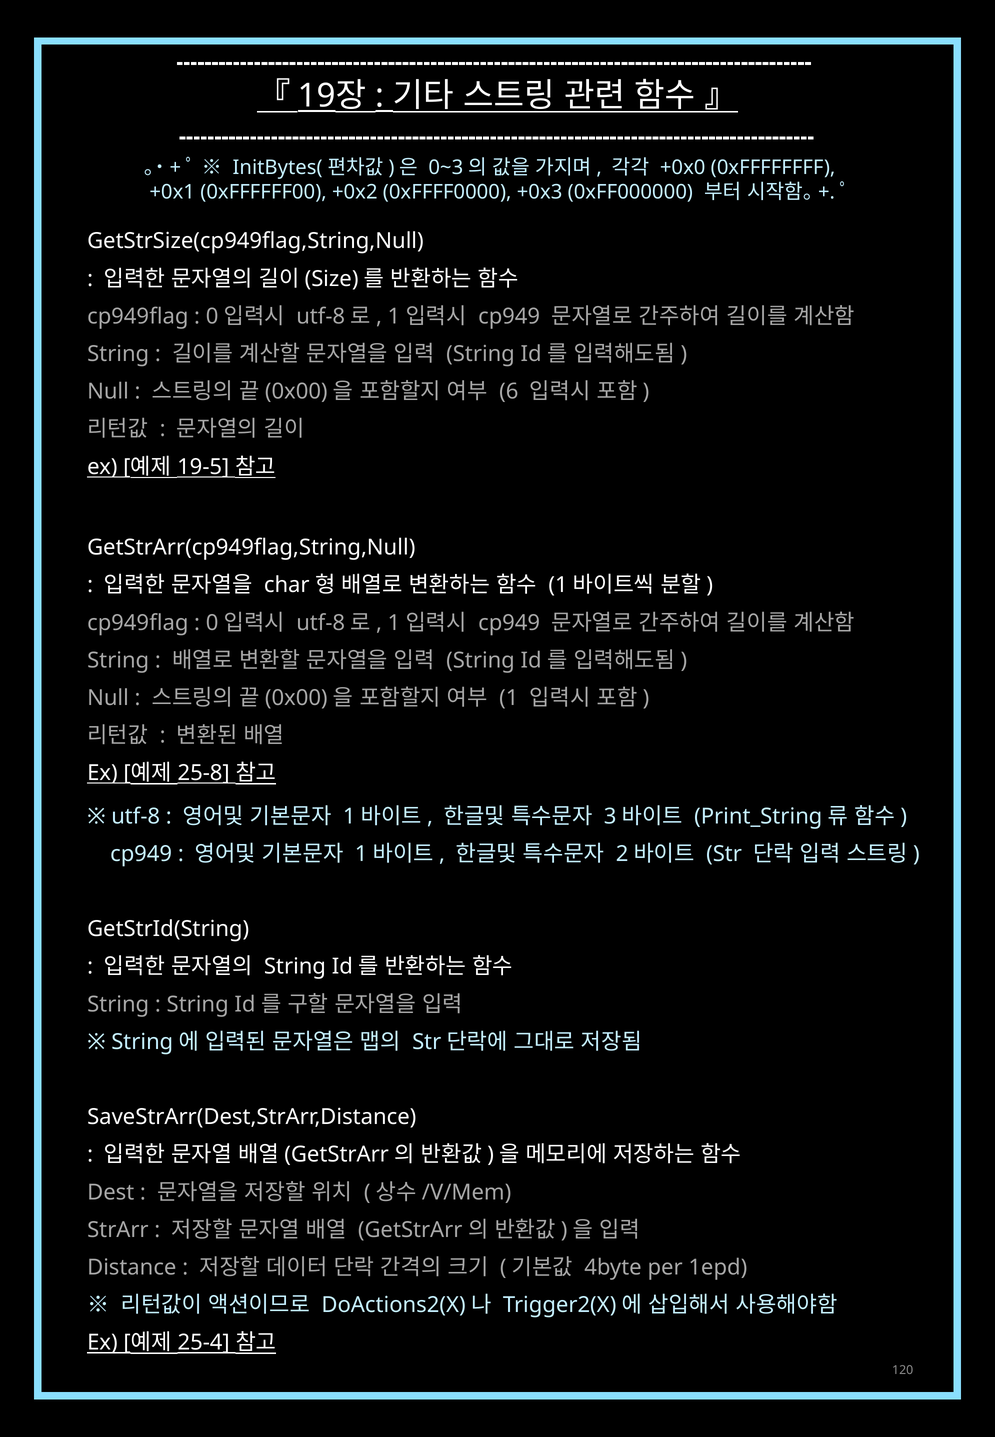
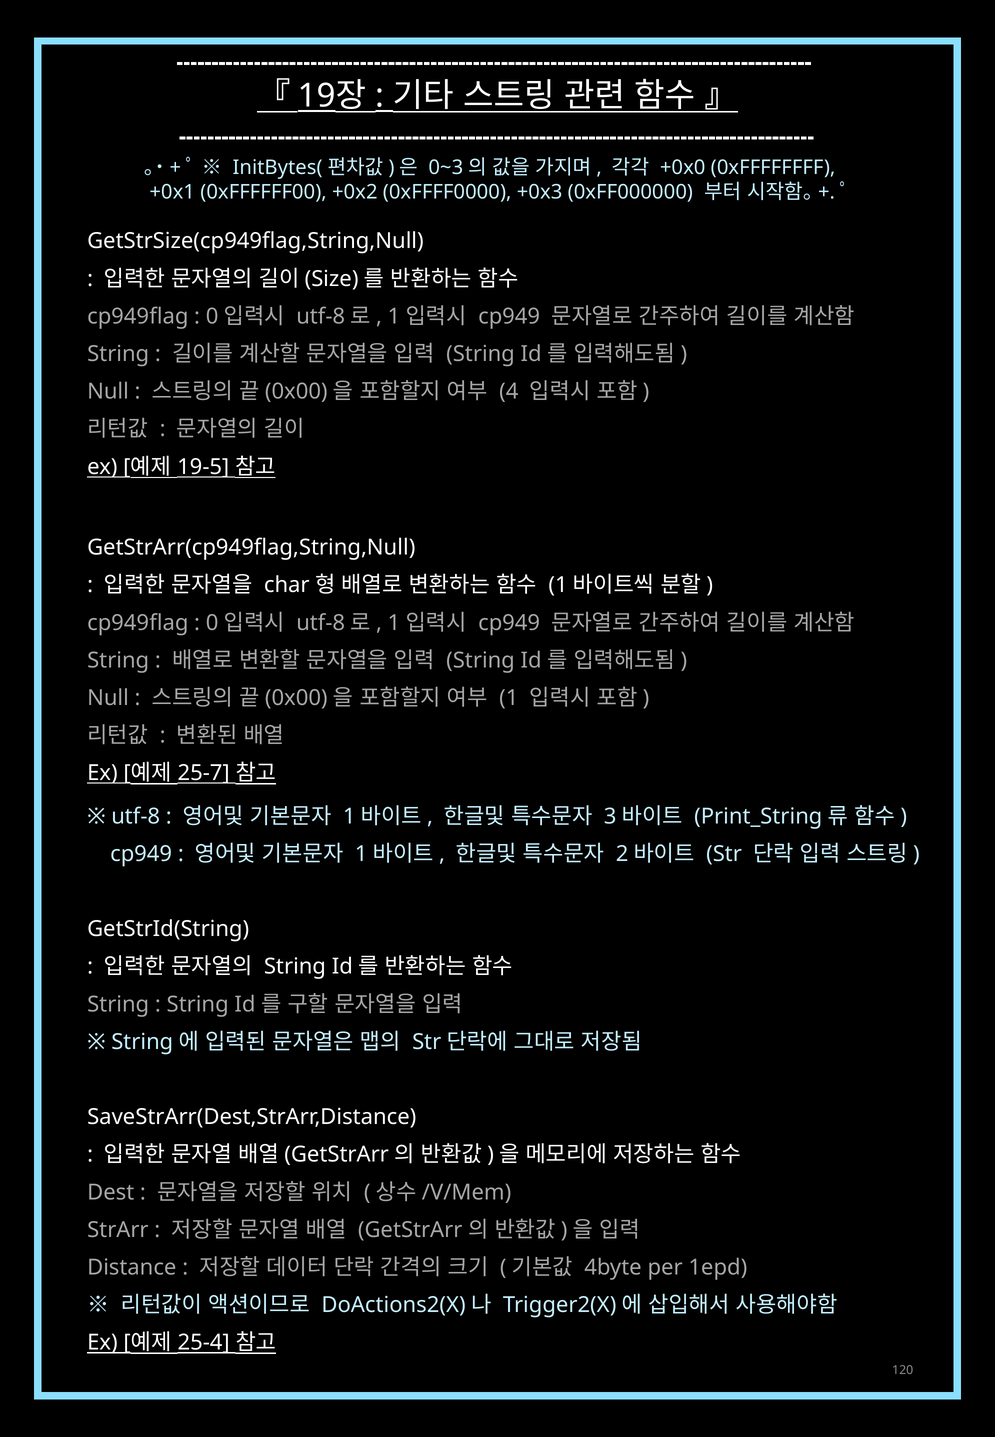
6: 6 -> 4 (509, 392)
25-8: 25-8 -> 25-7 (204, 773)
